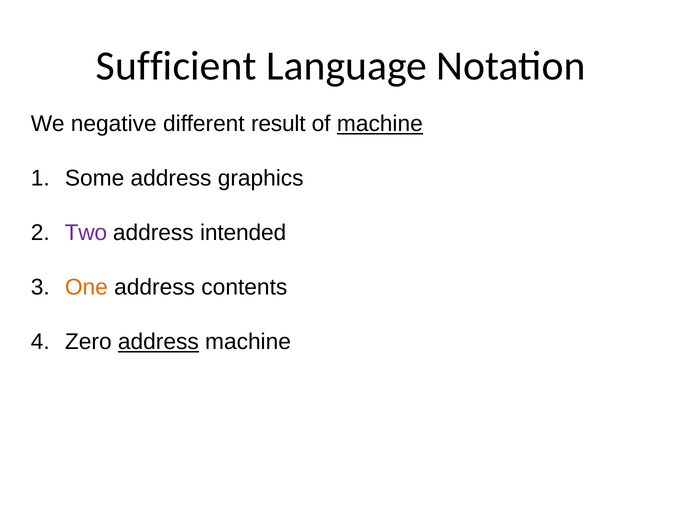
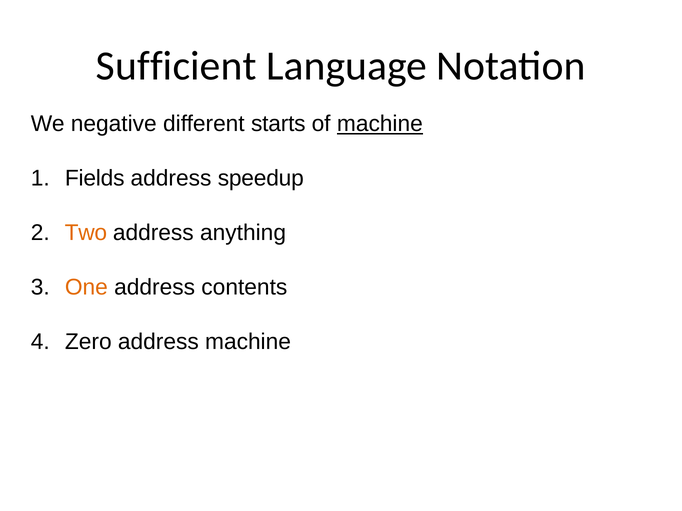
result: result -> starts (278, 124)
Some: Some -> Fields (95, 178)
graphics: graphics -> speedup (261, 178)
Two colour: purple -> orange (86, 233)
intended: intended -> anything (243, 233)
address underline: present -> none (158, 342)
